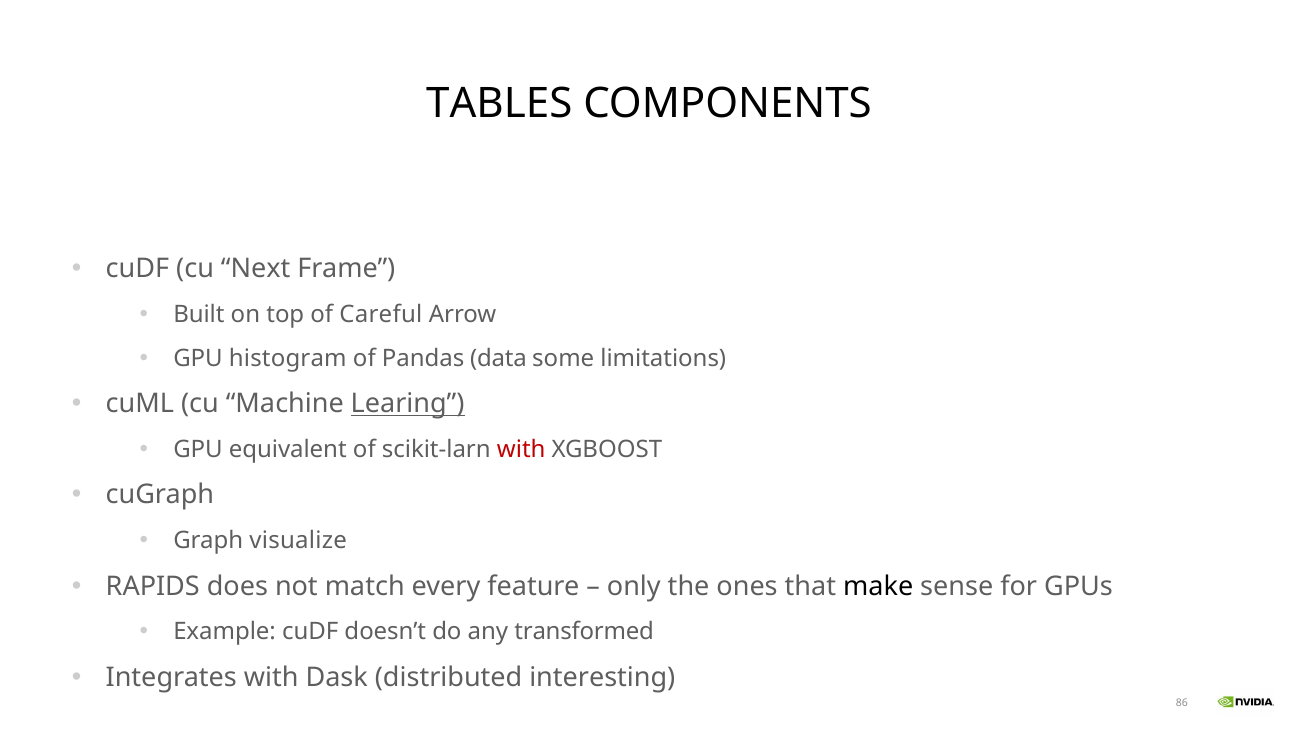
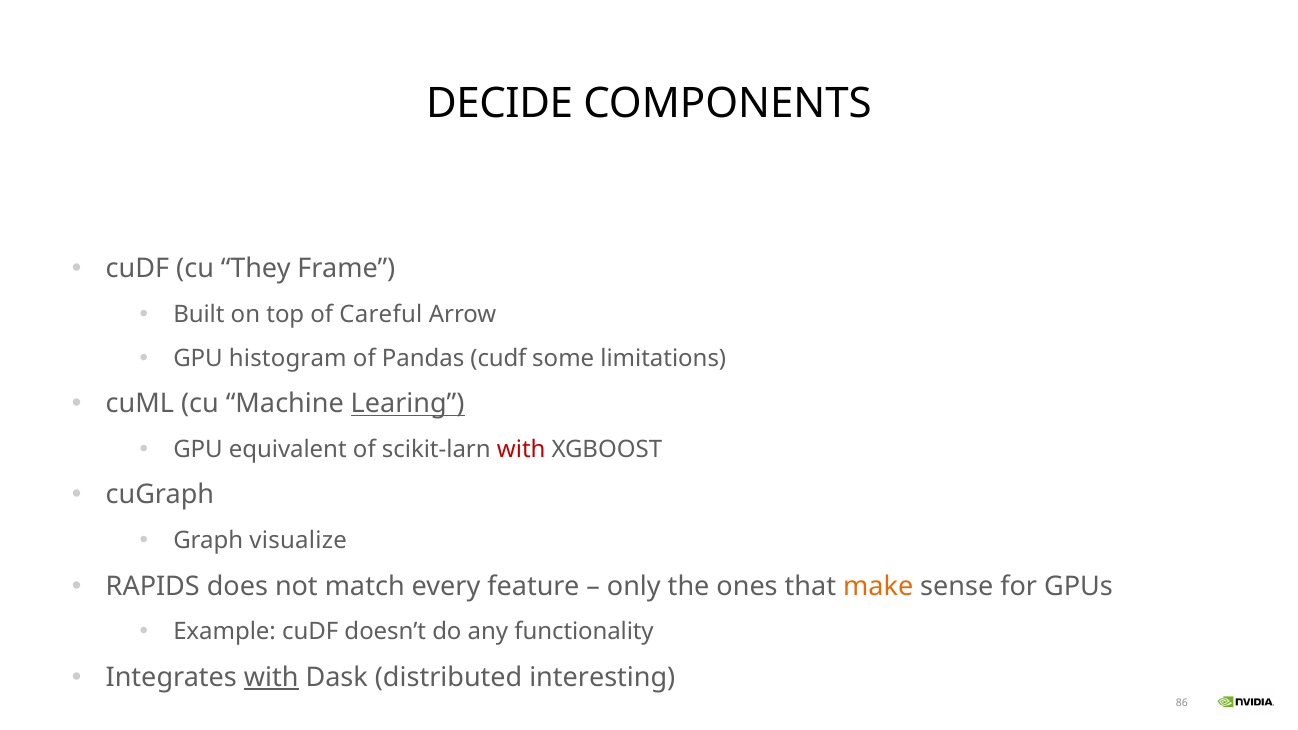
TABLES: TABLES -> DECIDE (499, 103)
Next: Next -> They (256, 269)
Pandas data: data -> cudf (498, 358)
make colour: black -> orange (878, 586)
transformed: transformed -> functionality (584, 632)
with underline: none -> present (271, 678)
